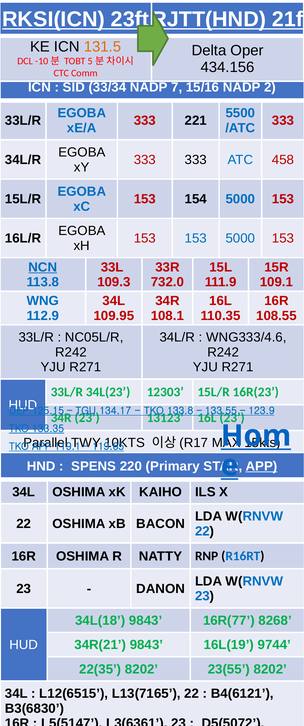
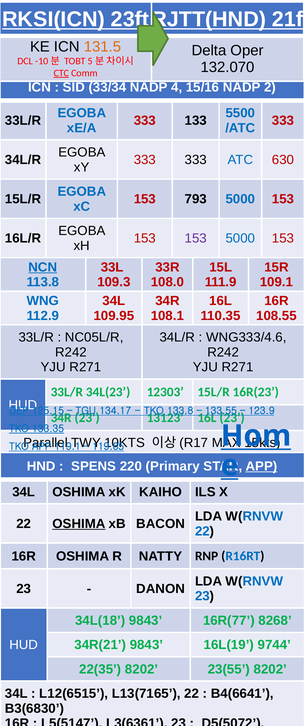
434.156: 434.156 -> 132.070 (228, 67)
CTC underline: none -> present (61, 73)
7: 7 -> 4 (177, 88)
221: 221 -> 133 (196, 121)
458: 458 -> 630 (283, 160)
154: 154 -> 793 (196, 199)
153 colour: blue -> purple (196, 239)
732.0: 732.0 -> 108.0 (167, 283)
OSHIMA underline: none -> present (79, 525)
B4(6121: B4(6121 -> B4(6641 (242, 695)
